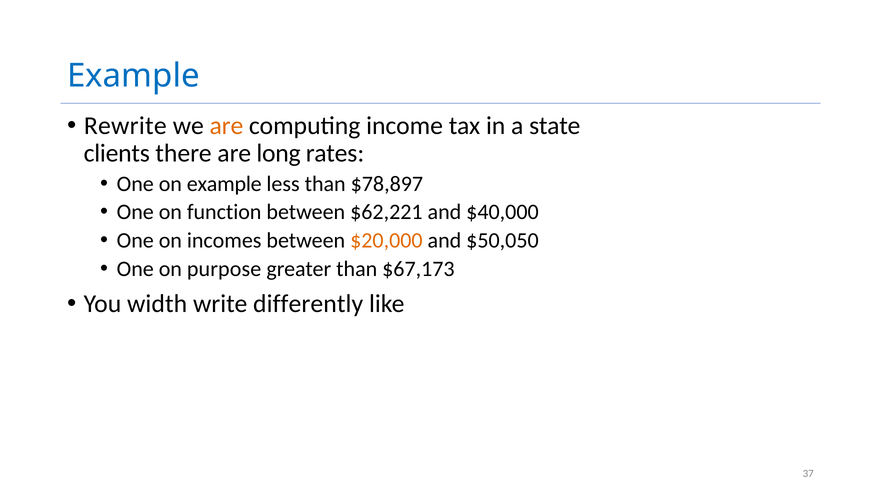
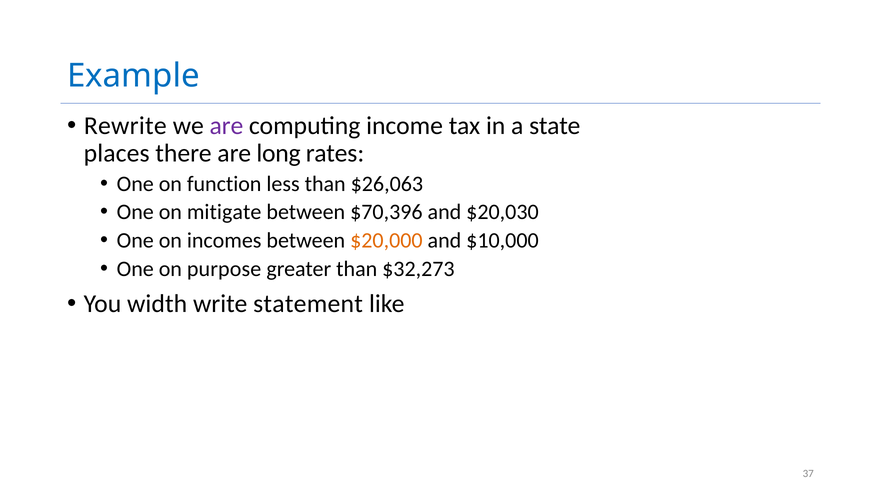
are colour: orange -> purple (226, 125)
clients: clients -> places (117, 153)
on example: example -> function (224, 184)
$78,897: $78,897 -> $26,063 (387, 184)
function: function -> mitigate (224, 212)
$62,221: $62,221 -> $70,396 (386, 212)
$40,000: $40,000 -> $20,030 (502, 212)
$50,050: $50,050 -> $10,000 (502, 240)
$67,173: $67,173 -> $32,273 (418, 269)
differently: differently -> statement (308, 304)
